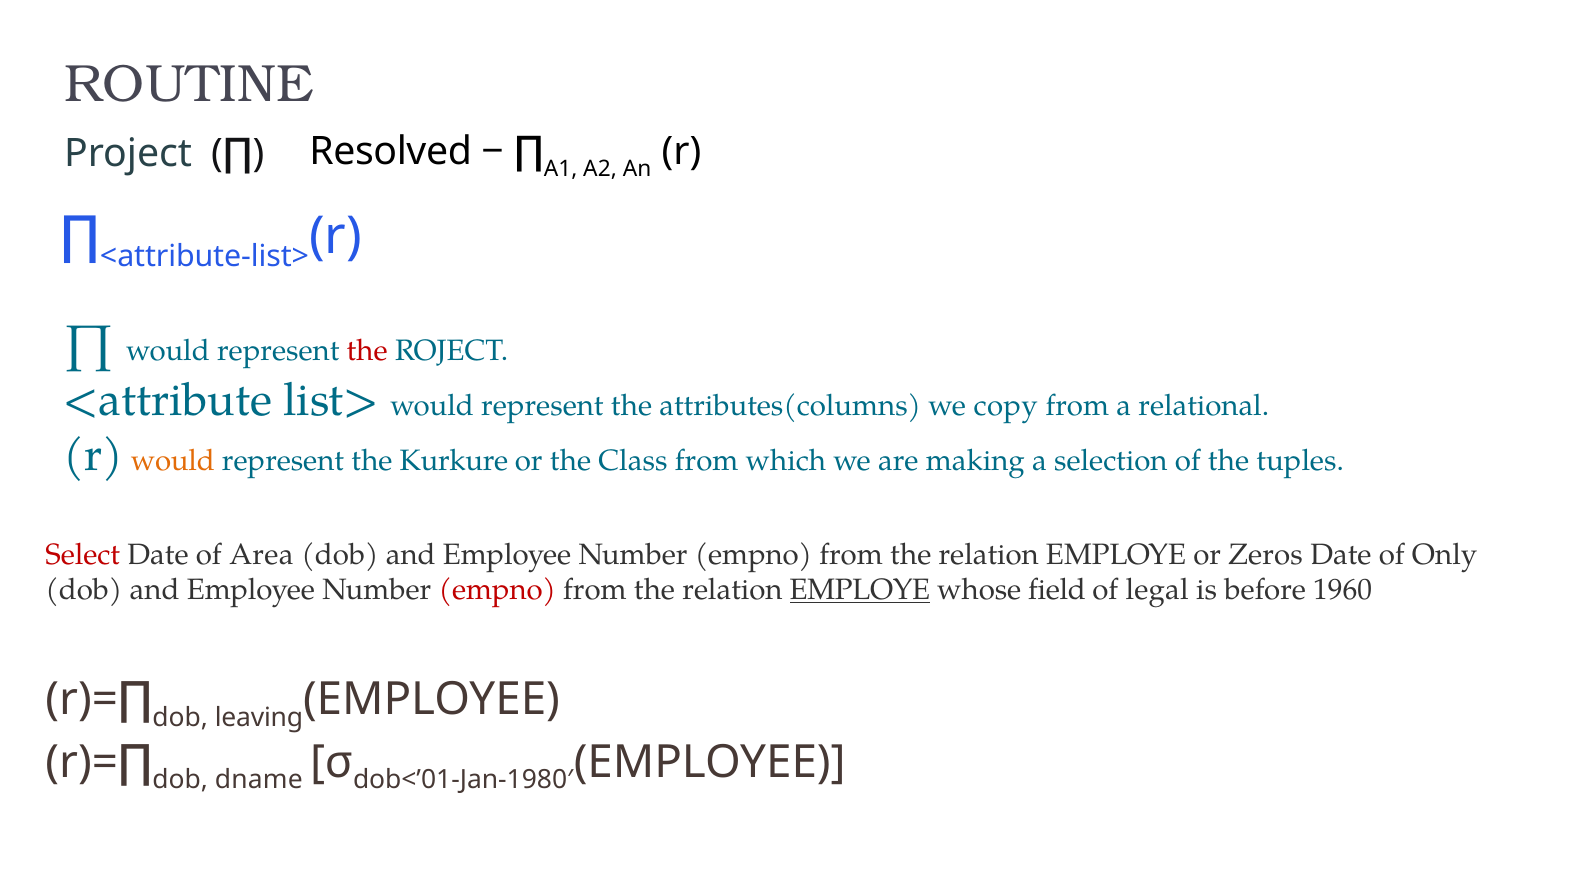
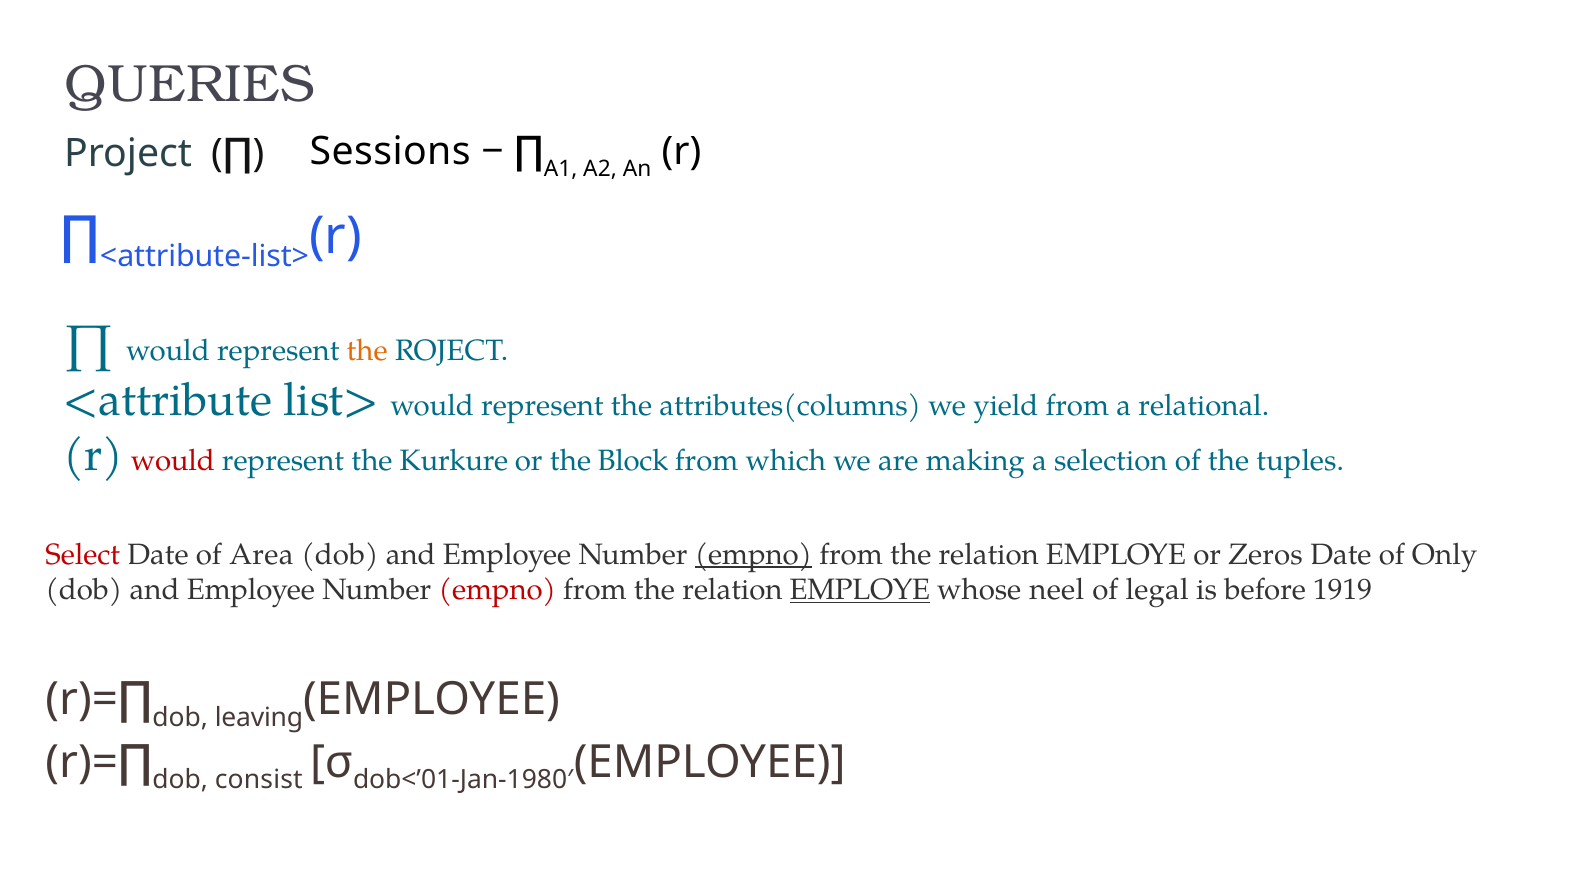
ROUTINE: ROUTINE -> QUERIES (190, 84)
Resolved: Resolved -> Sessions (390, 152)
the colour: red -> orange (367, 351)
copy: copy -> yield (1006, 406)
would colour: orange -> red (173, 461)
Class: Class -> Block (633, 461)
empno underline: none -> present (753, 555)
field: field -> neel (1057, 590)
1960: 1960 -> 1919 (1343, 590)
dname: dname -> consist (259, 780)
